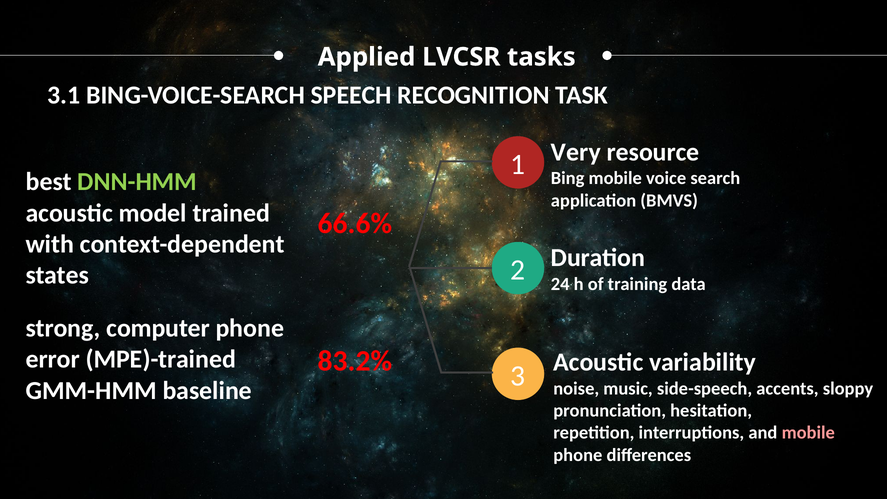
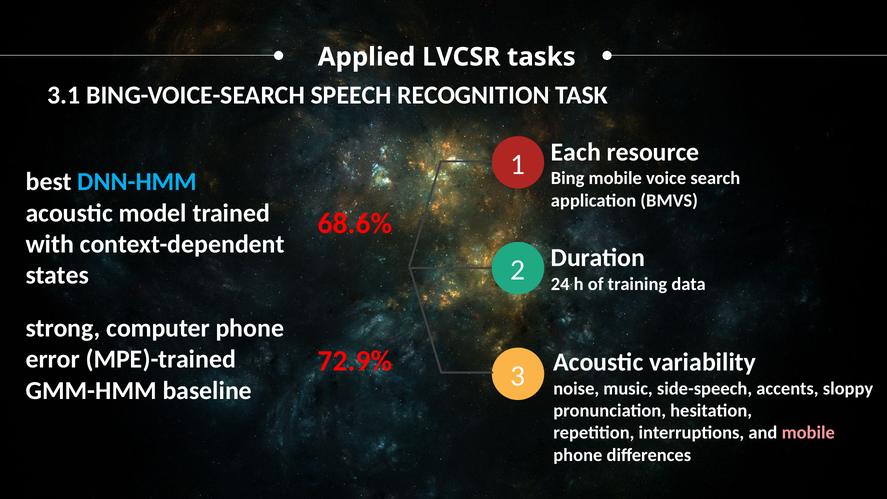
Very: Very -> Each (576, 152)
DNN-HMM colour: light green -> light blue (137, 182)
66.6%: 66.6% -> 68.6% (355, 224)
83.2%: 83.2% -> 72.9% (355, 361)
